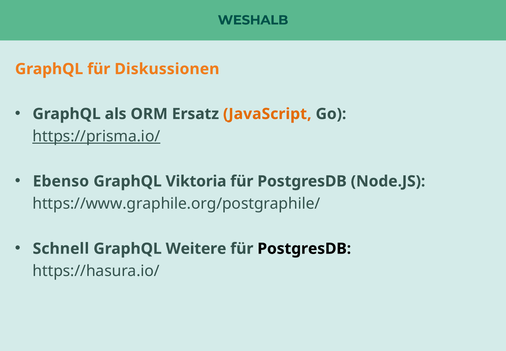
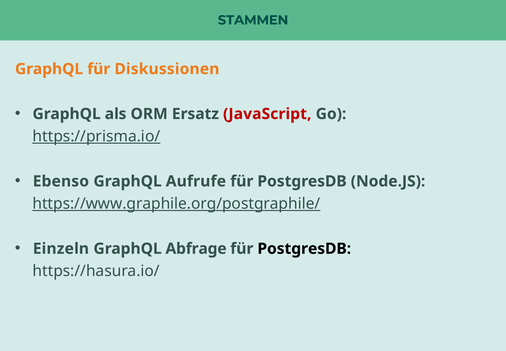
WESHALB: WESHALB -> STAMMEN (253, 20)
JavaScript colour: orange -> red (267, 114)
Viktoria: Viktoria -> Aufrufe (196, 181)
https://www.graphile.org/postgraphile/ underline: none -> present (176, 203)
Schnell: Schnell -> Einzeln (61, 248)
Weitere: Weitere -> Abfrage (196, 248)
